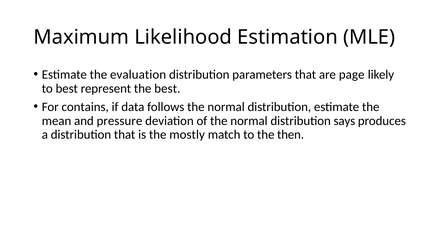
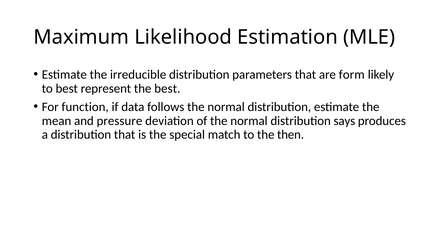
evaluation: evaluation -> irreducible (138, 74)
page: page -> form (352, 74)
contains: contains -> function (85, 107)
mostly: mostly -> special (187, 134)
